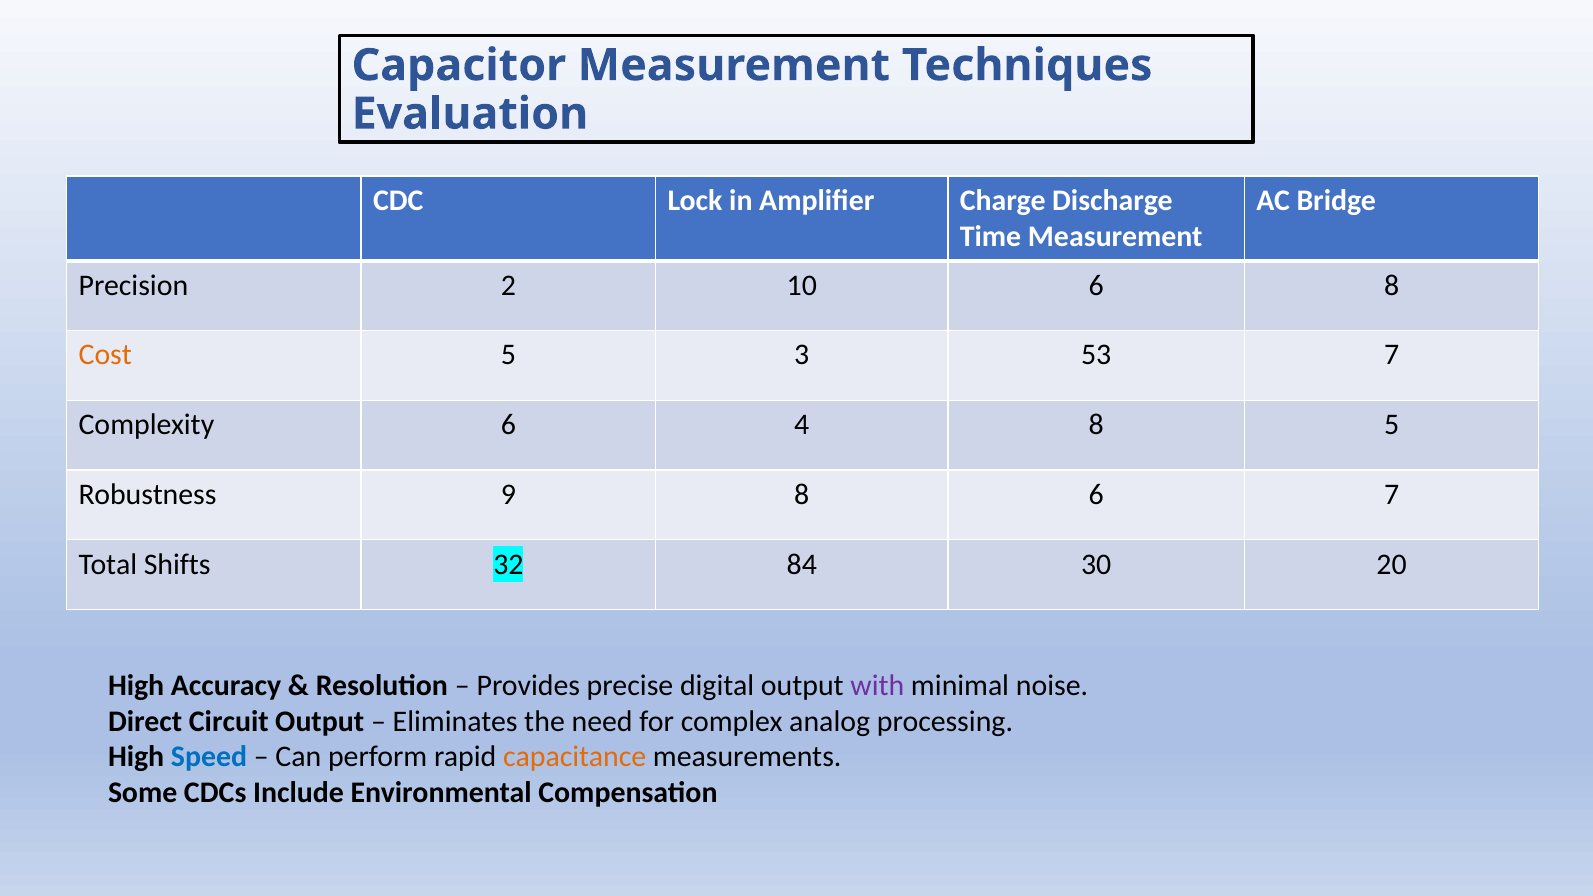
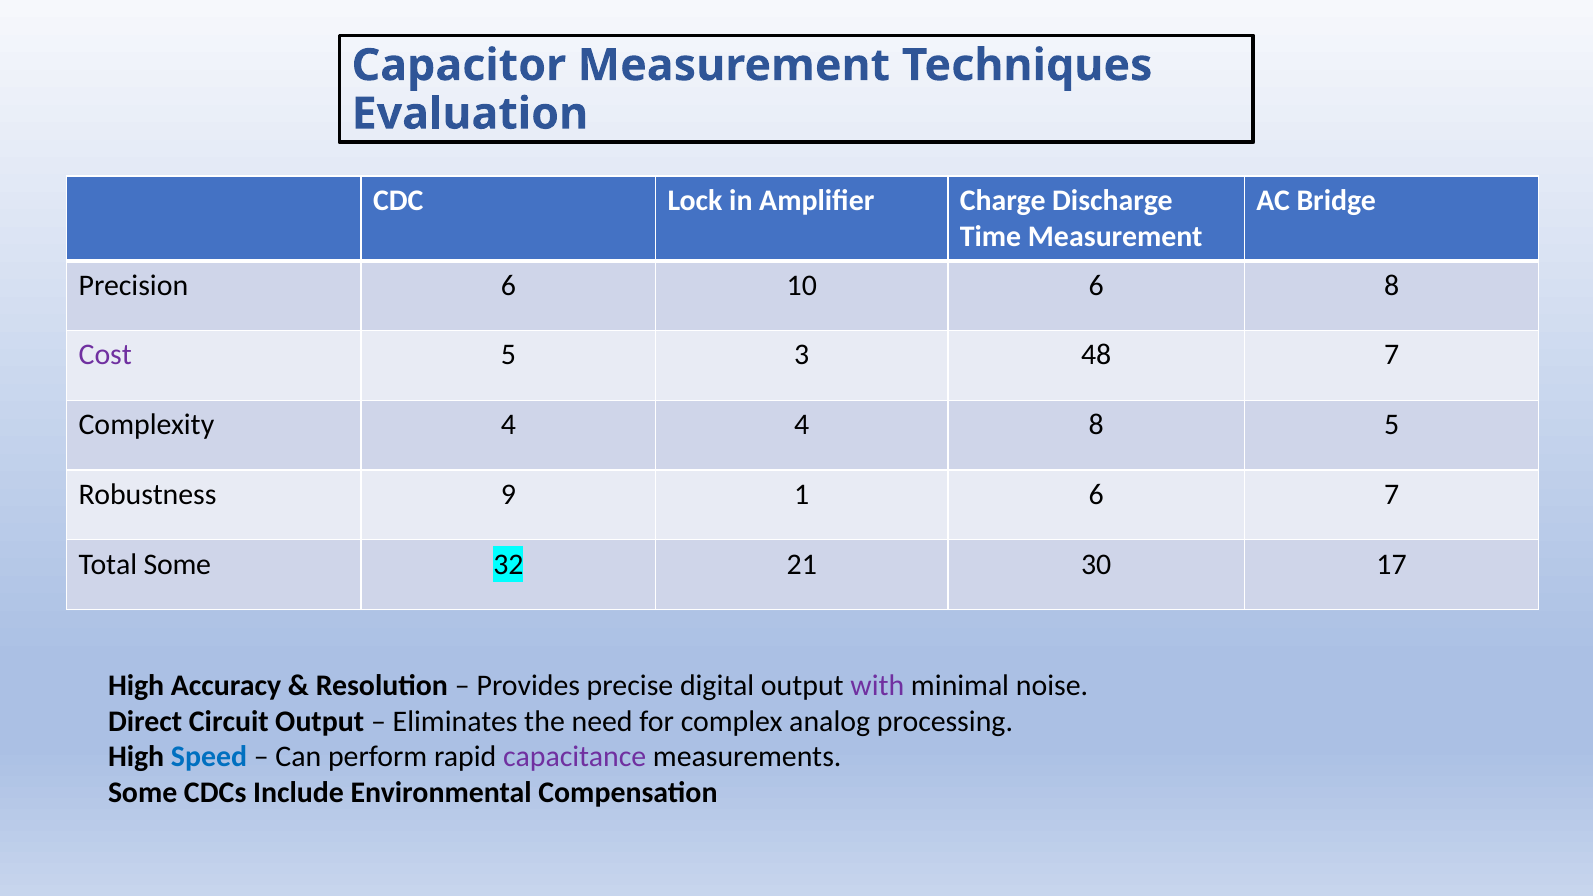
Precision 2: 2 -> 6 (508, 285)
Cost colour: orange -> purple (105, 355)
53: 53 -> 48 (1096, 355)
Complexity 6: 6 -> 4 (508, 425)
9 8: 8 -> 1 (802, 495)
Total Shifts: Shifts -> Some (177, 564)
84: 84 -> 21 (802, 564)
20: 20 -> 17 (1392, 564)
capacitance colour: orange -> purple (575, 757)
